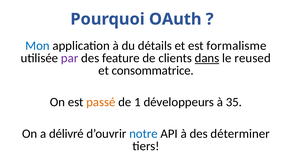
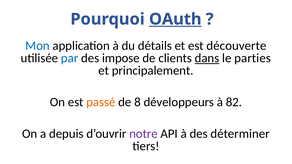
OAuth underline: none -> present (175, 19)
formalisme: formalisme -> découverte (236, 46)
par colour: purple -> blue (70, 58)
feature: feature -> impose (121, 58)
reused: reused -> parties (253, 58)
consommatrice: consommatrice -> principalement (153, 71)
1: 1 -> 8 (137, 102)
35: 35 -> 82 (234, 102)
délivré: délivré -> depuis (66, 134)
notre colour: blue -> purple (143, 134)
